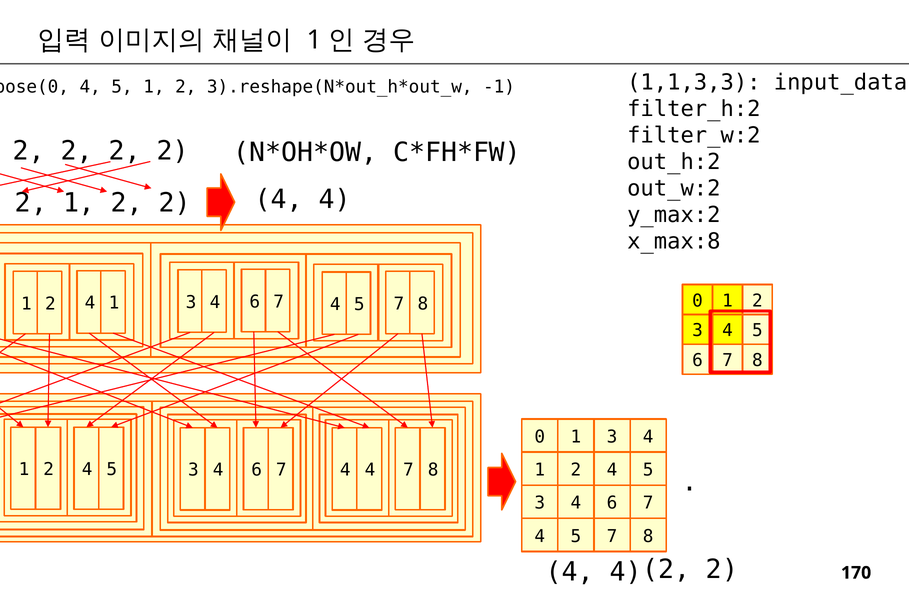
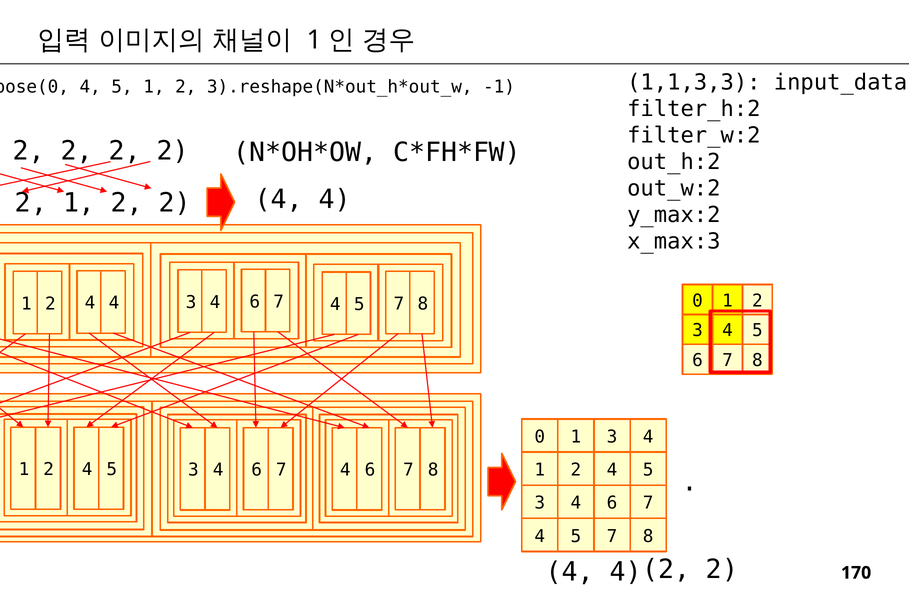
x_max:8: x_max:8 -> x_max:3 (674, 242)
2 4 1: 1 -> 4 (114, 303)
7 4 4: 4 -> 6 (370, 470)
